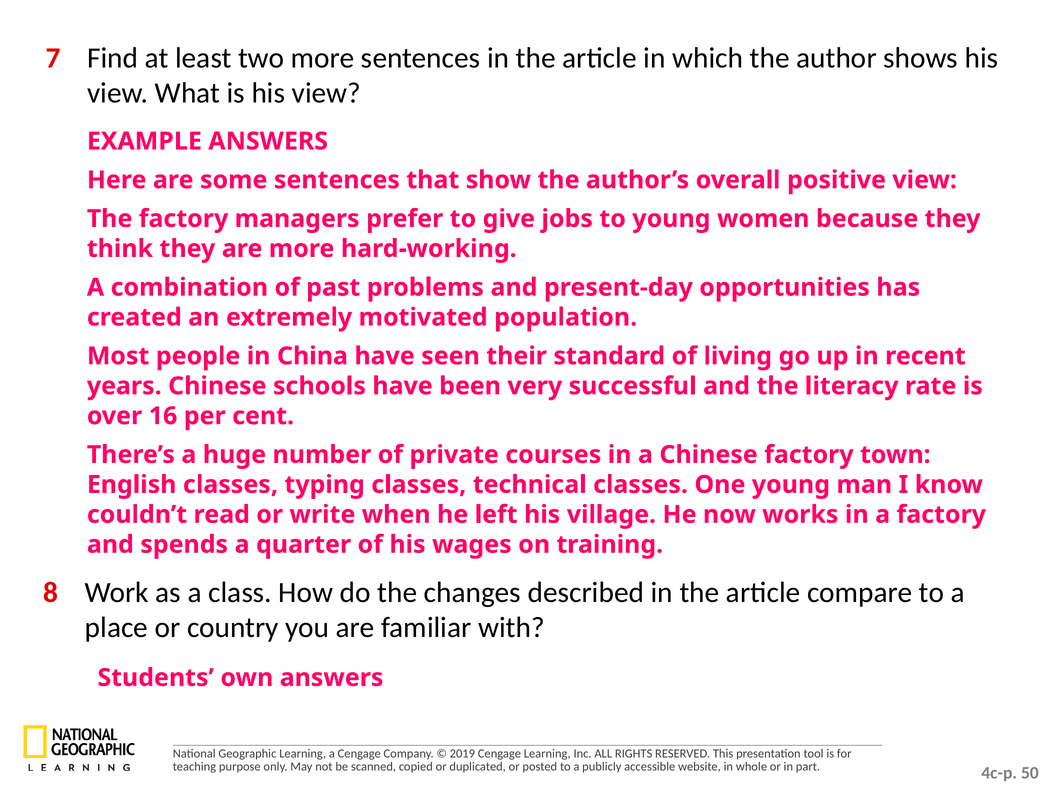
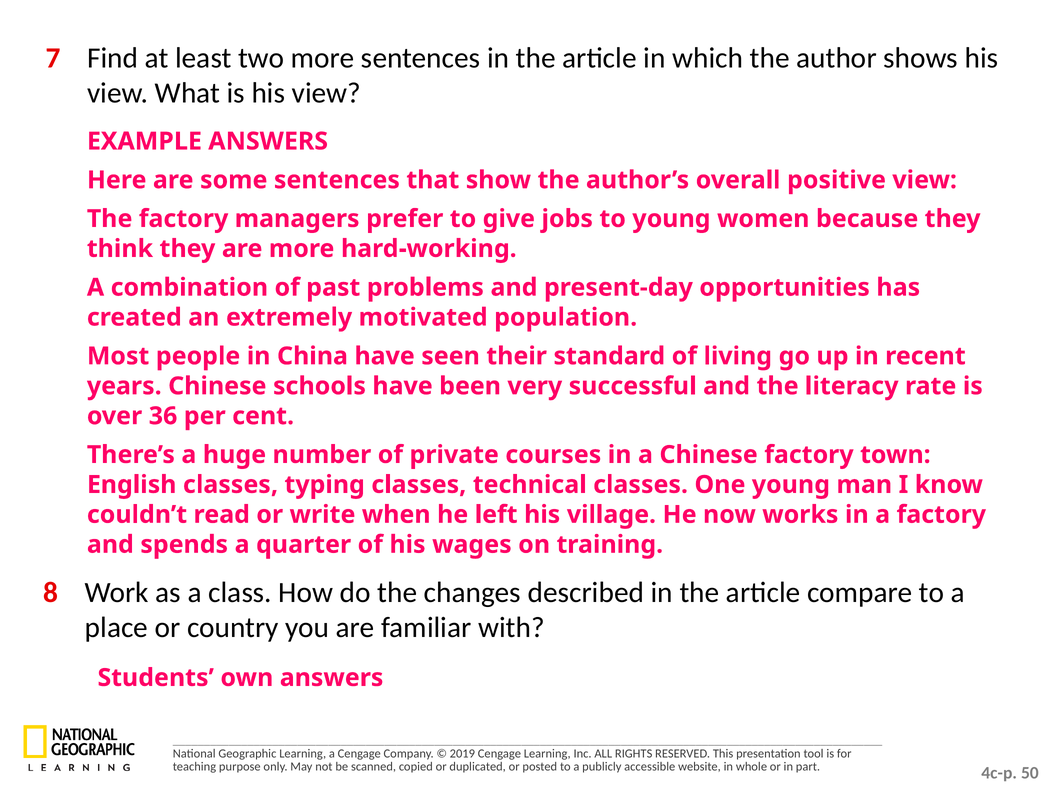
16: 16 -> 36 (163, 416)
